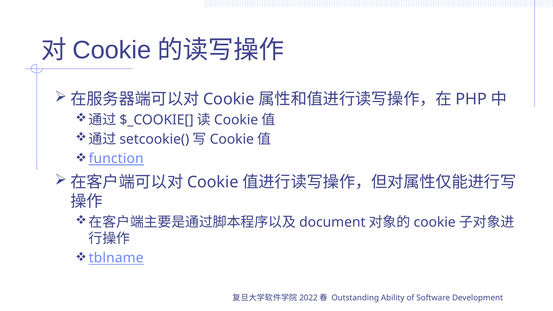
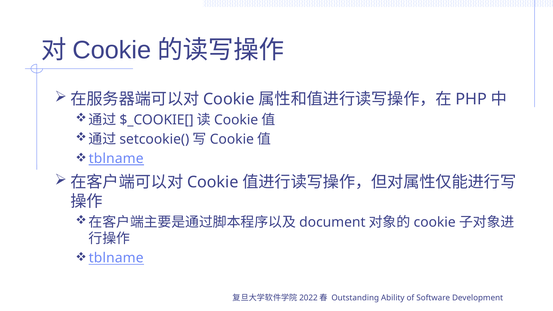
function: function -> tblname (116, 159)
